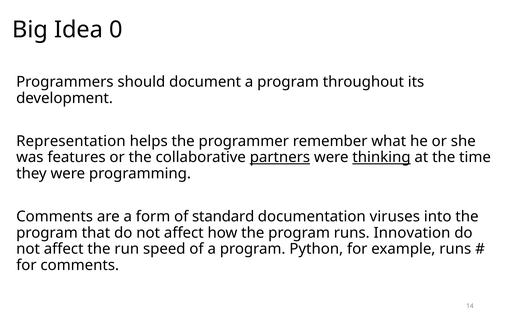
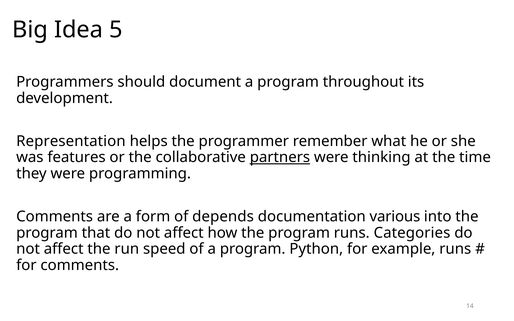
0: 0 -> 5 (116, 30)
thinking underline: present -> none (381, 157)
standard: standard -> depends (223, 217)
viruses: viruses -> various (395, 217)
Innovation: Innovation -> Categories (412, 233)
